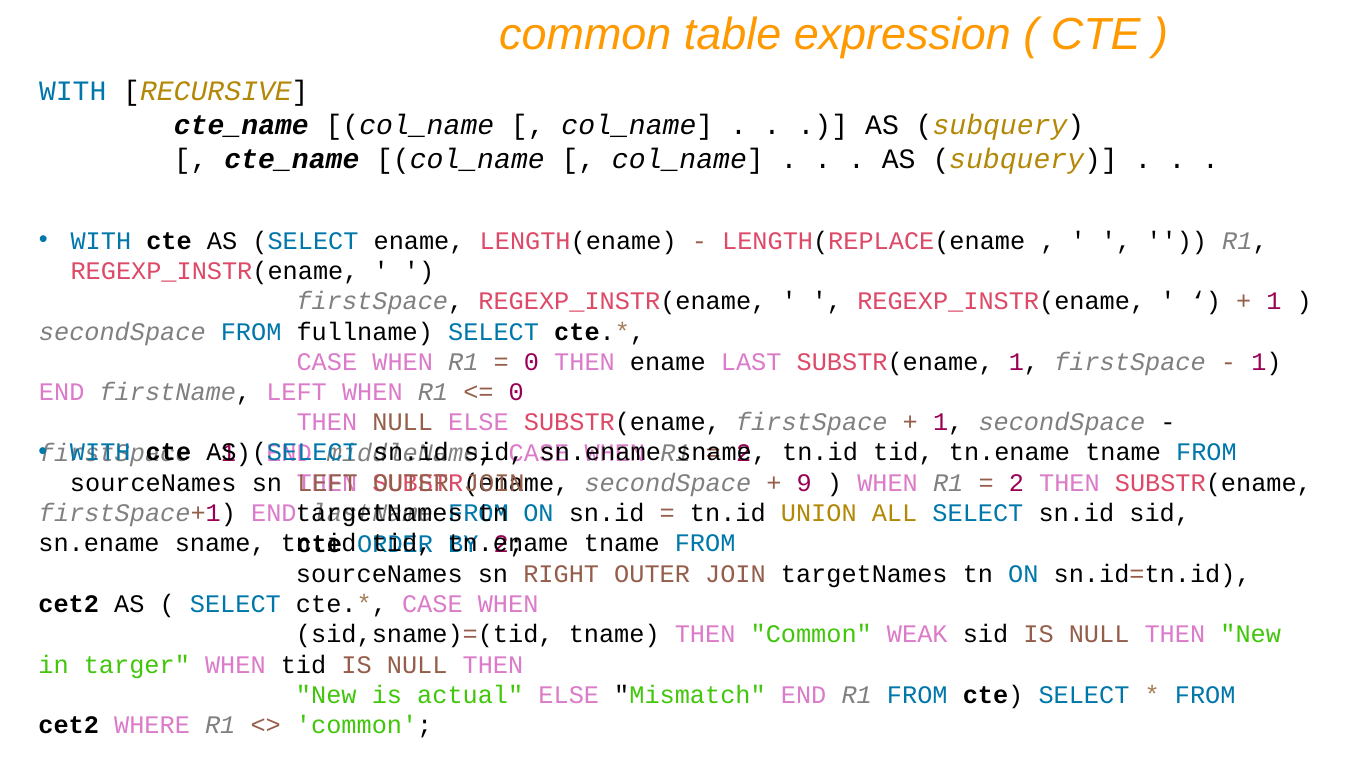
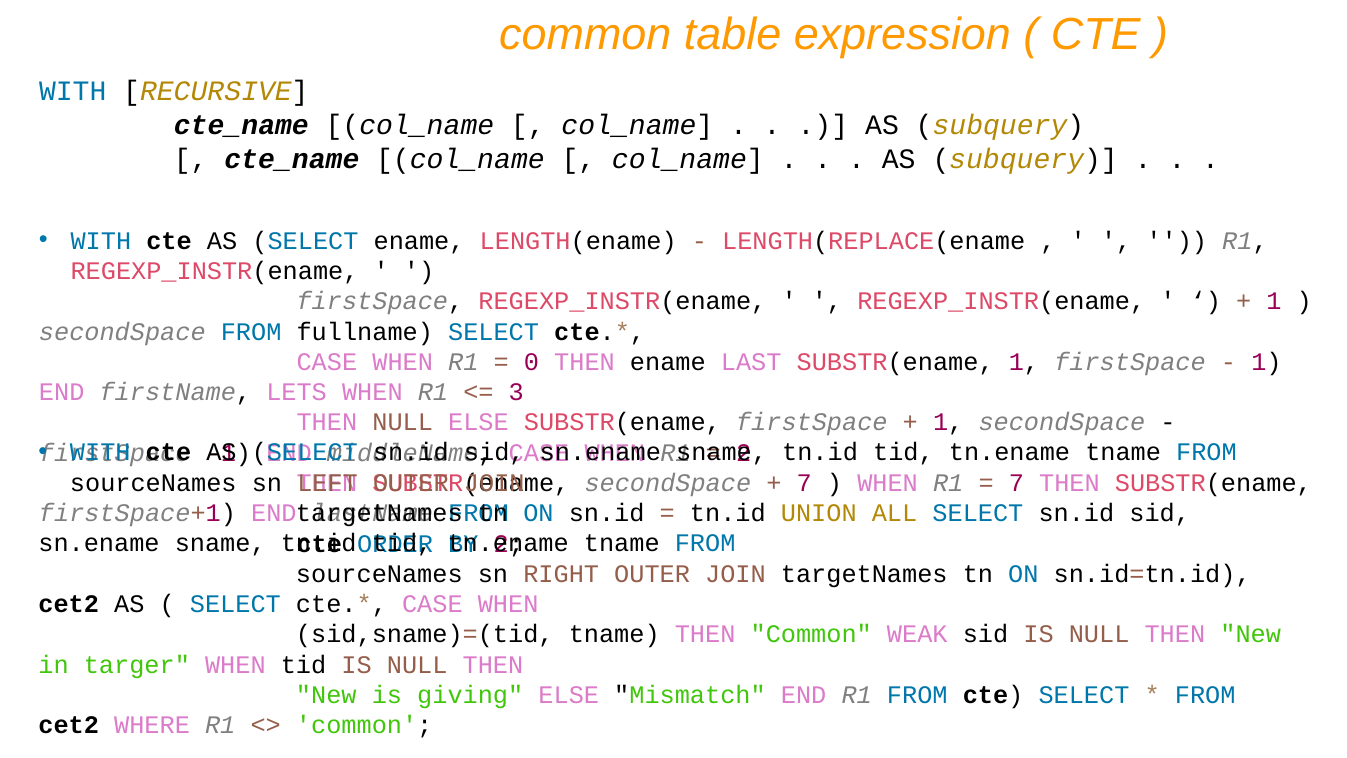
firstName LEFT: LEFT -> LETS (297, 392)
0: 0 -> 3 (516, 392)
9: 9 -> 7 (804, 483)
2: 2 -> 7 (1016, 483)
actual: actual -> giving (470, 695)
